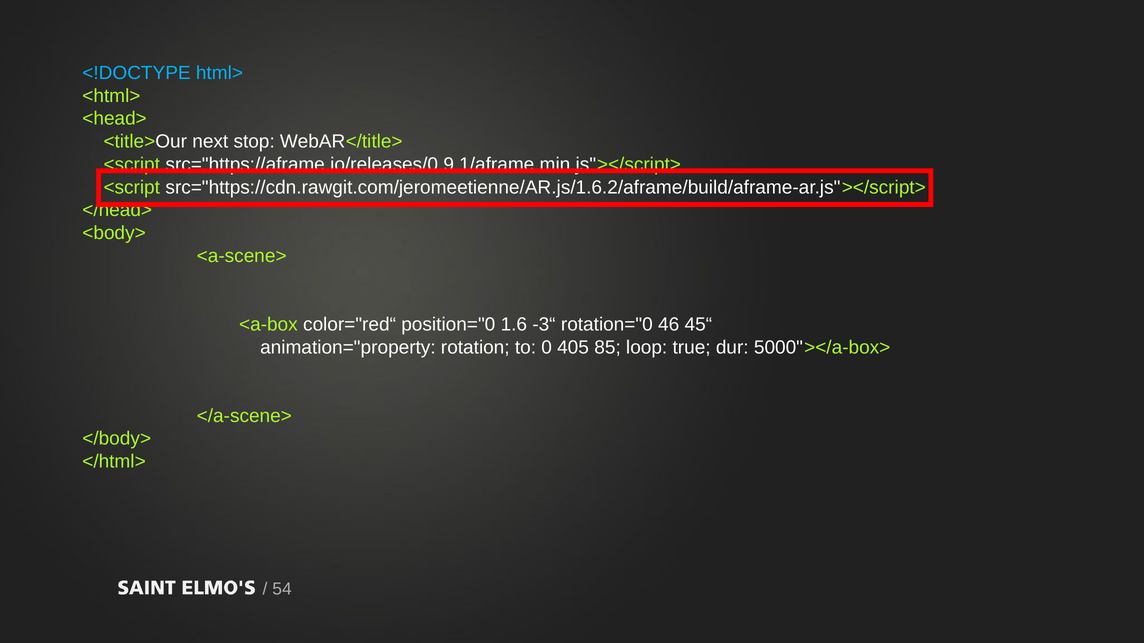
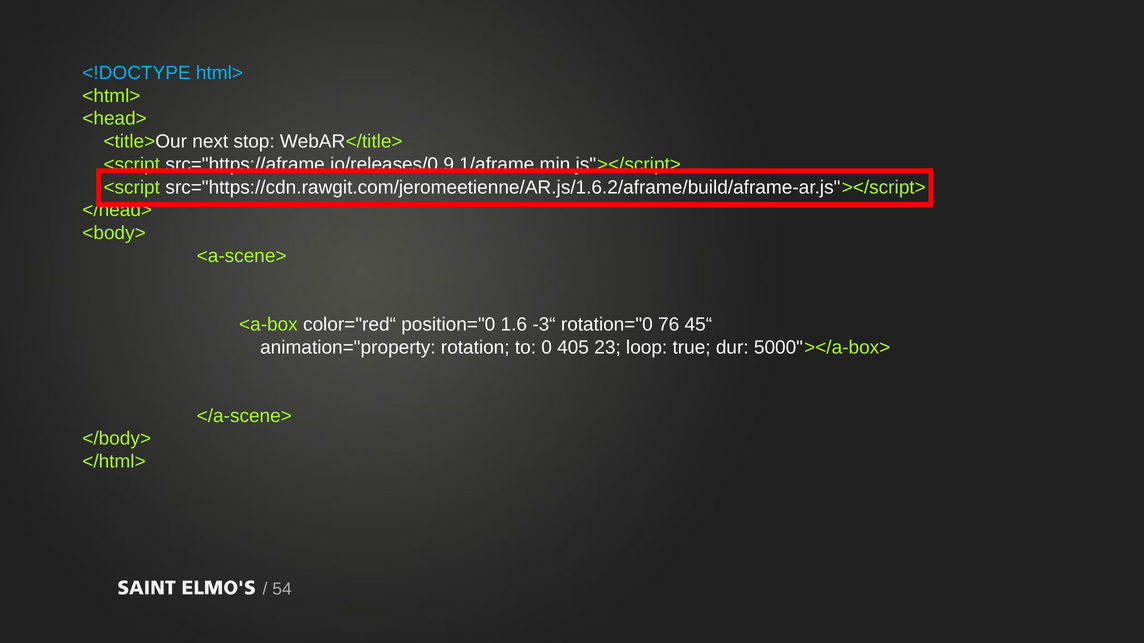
46: 46 -> 76 (669, 325)
85: 85 -> 23 (608, 348)
